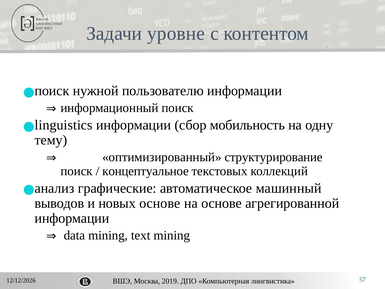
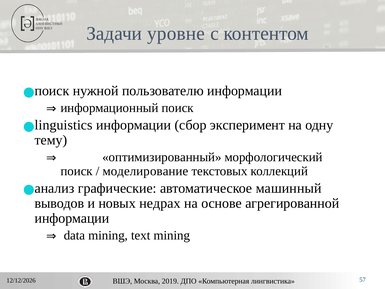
мобильность: мобильность -> эксперимент (247, 125)
структурирование: структурирование -> морфологический (274, 157)
концептуальное: концептуальное -> моделирование (145, 171)
новых основе: основе -> недрах (160, 203)
